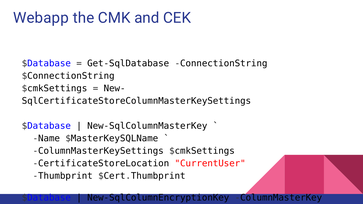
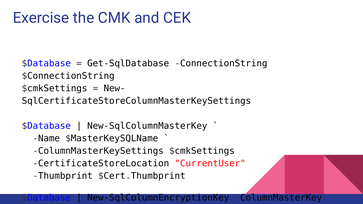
Webapp: Webapp -> Exercise (41, 18)
